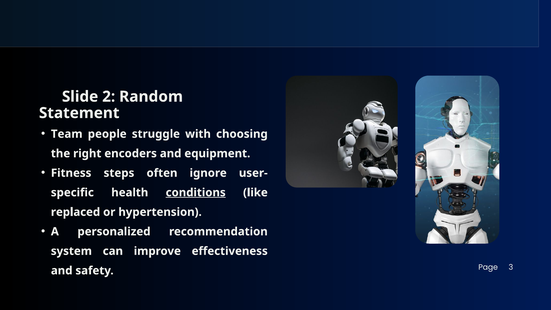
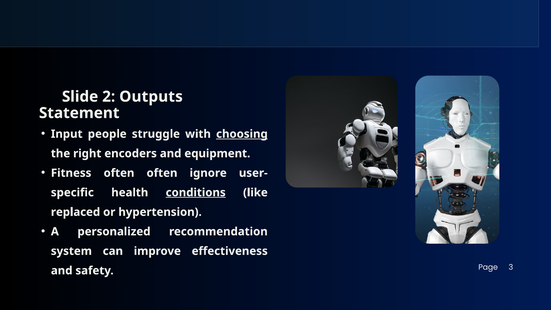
Random: Random -> Outputs (151, 97)
Team: Team -> Input (67, 134)
choosing underline: none -> present (242, 134)
Fitness steps: steps -> often (119, 173)
